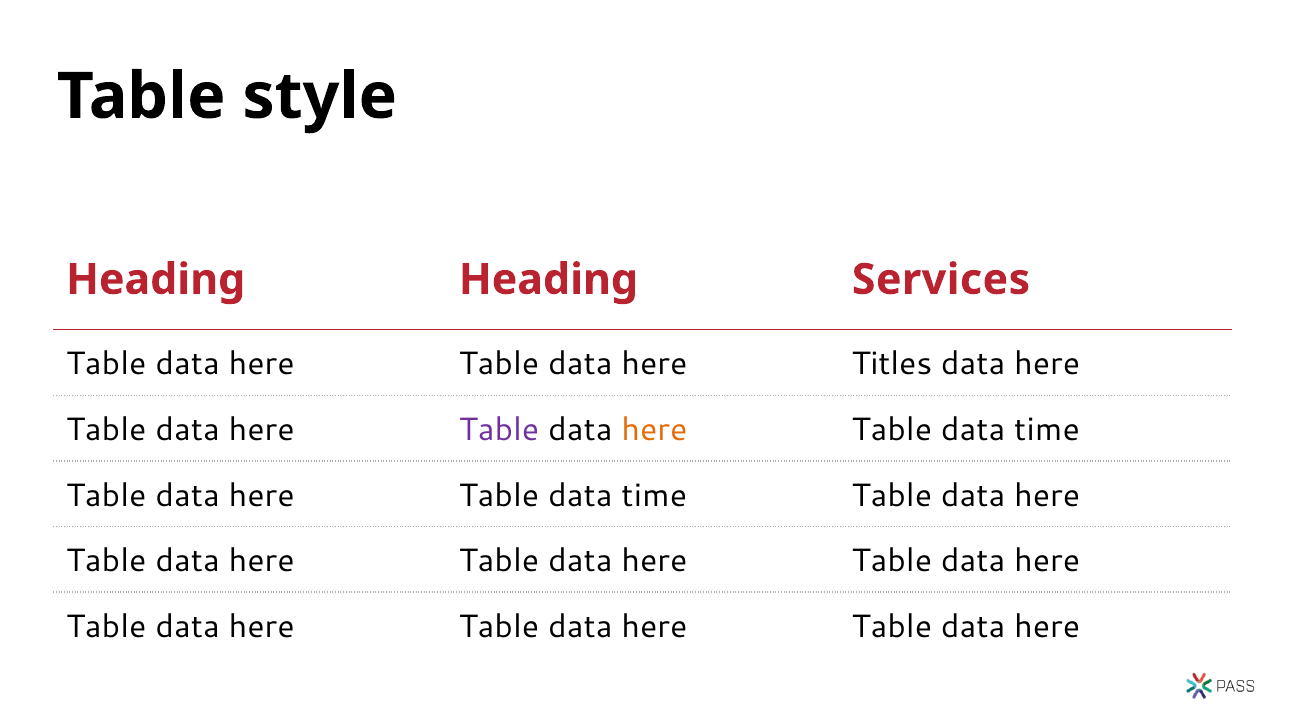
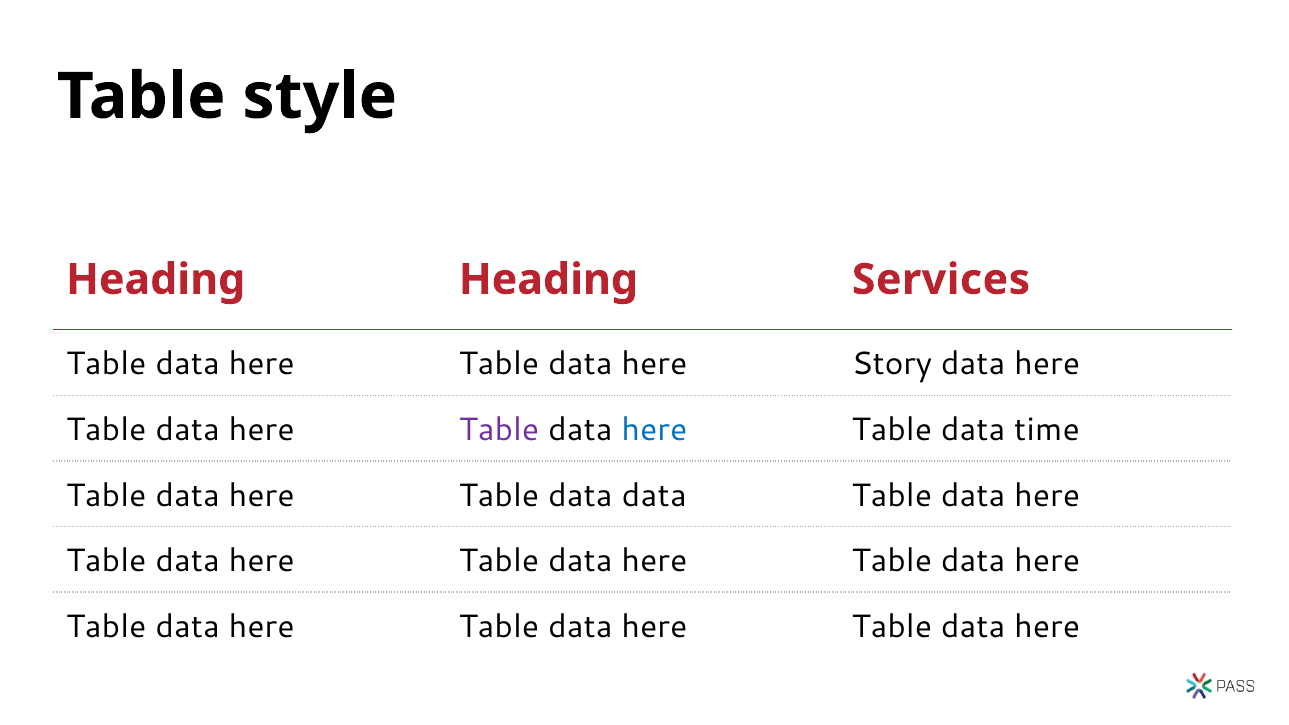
Titles: Titles -> Story (892, 364)
here colour: orange -> blue (654, 430)
time: time -> data (654, 495)
